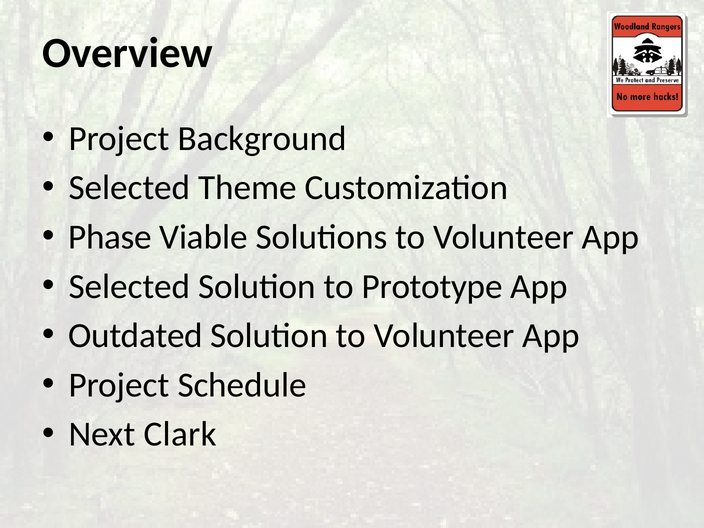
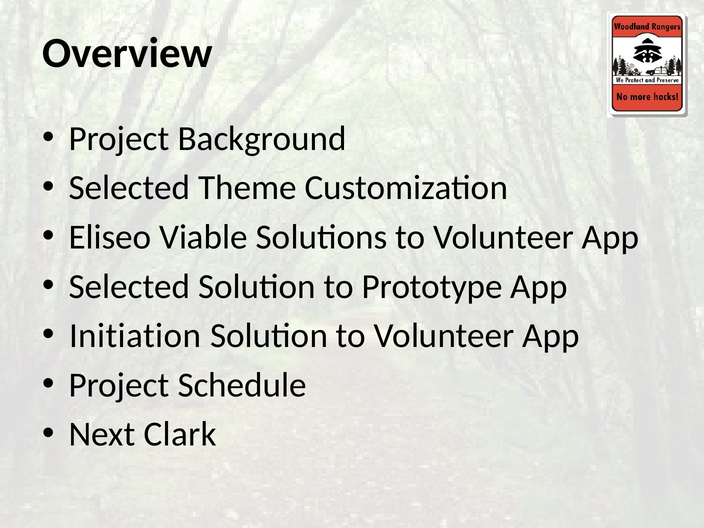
Phase: Phase -> Eliseo (110, 237)
Outdated: Outdated -> Initiation (135, 336)
